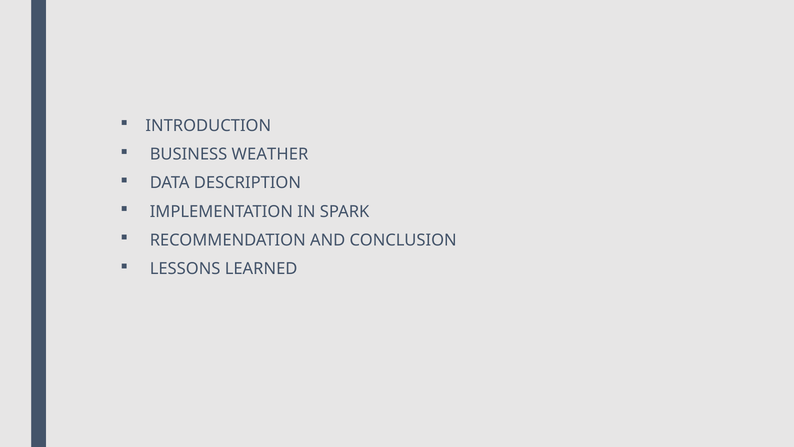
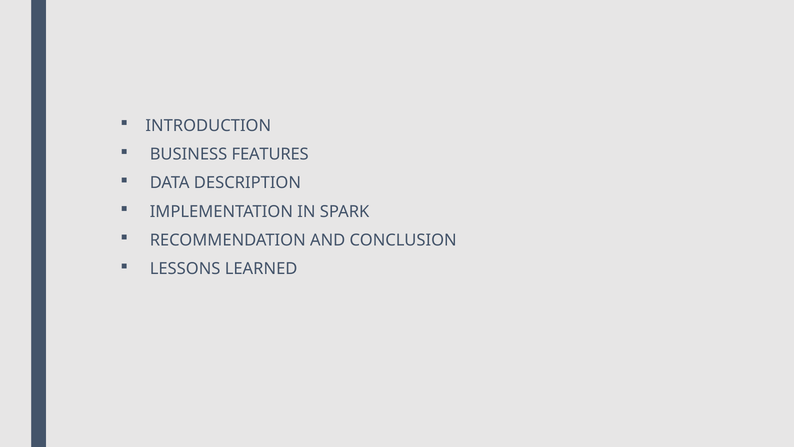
WEATHER: WEATHER -> FEATURES (270, 154)
